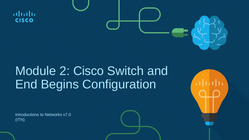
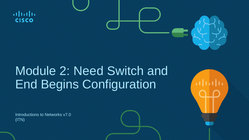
Cisco: Cisco -> Need (88, 71)
